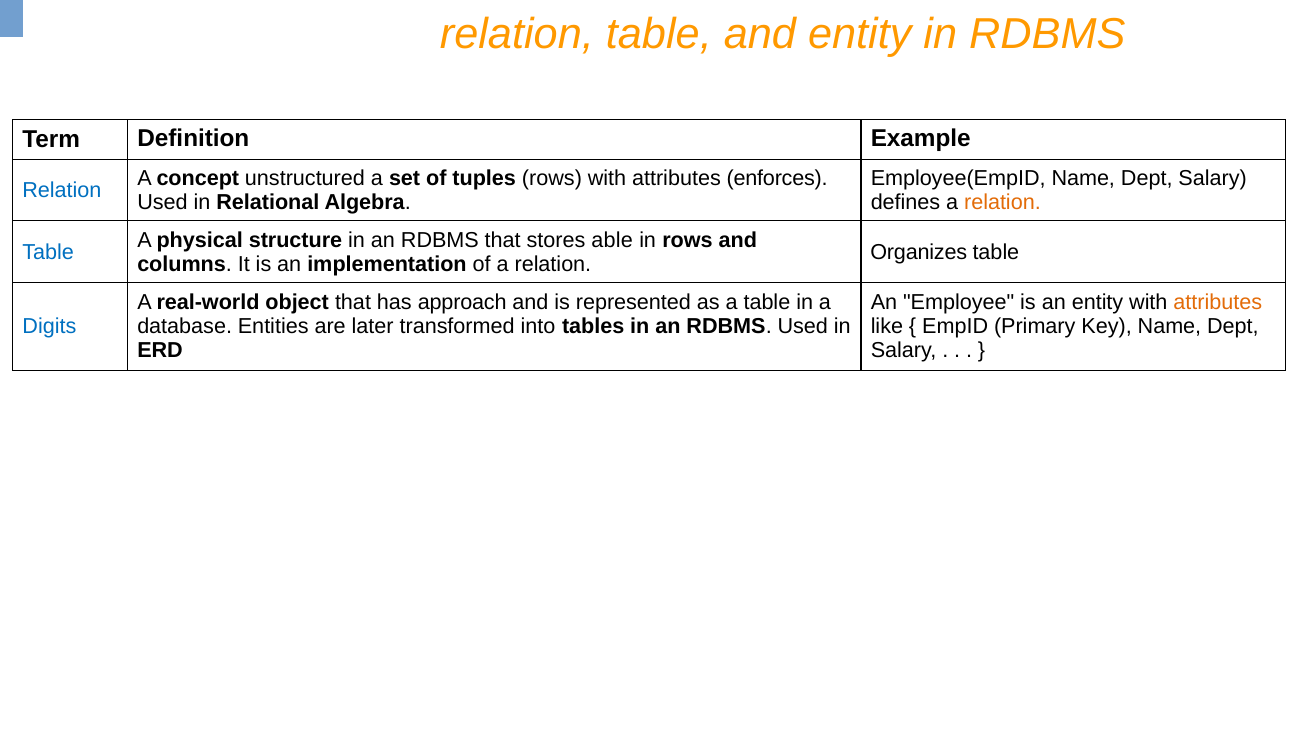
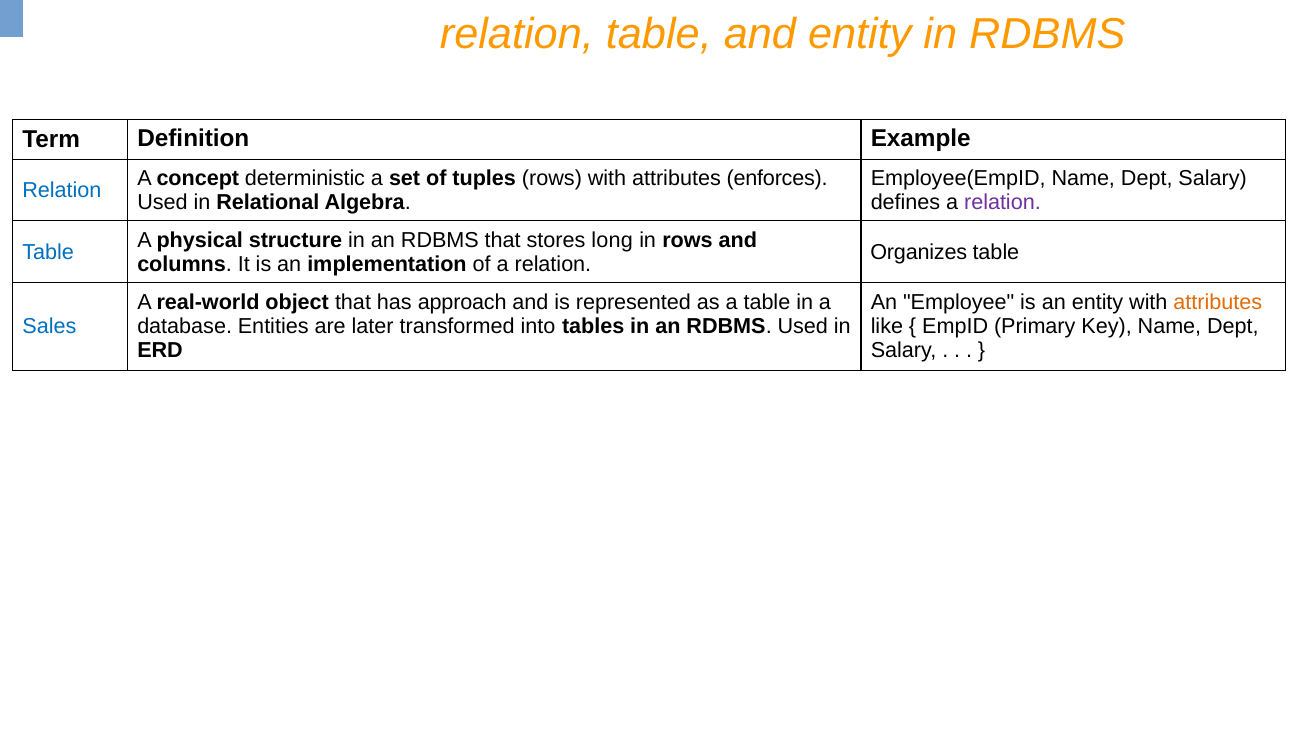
unstructured: unstructured -> deterministic (305, 178)
relation colour: orange -> purple (1002, 202)
able: able -> long (612, 240)
Digits: Digits -> Sales (49, 327)
